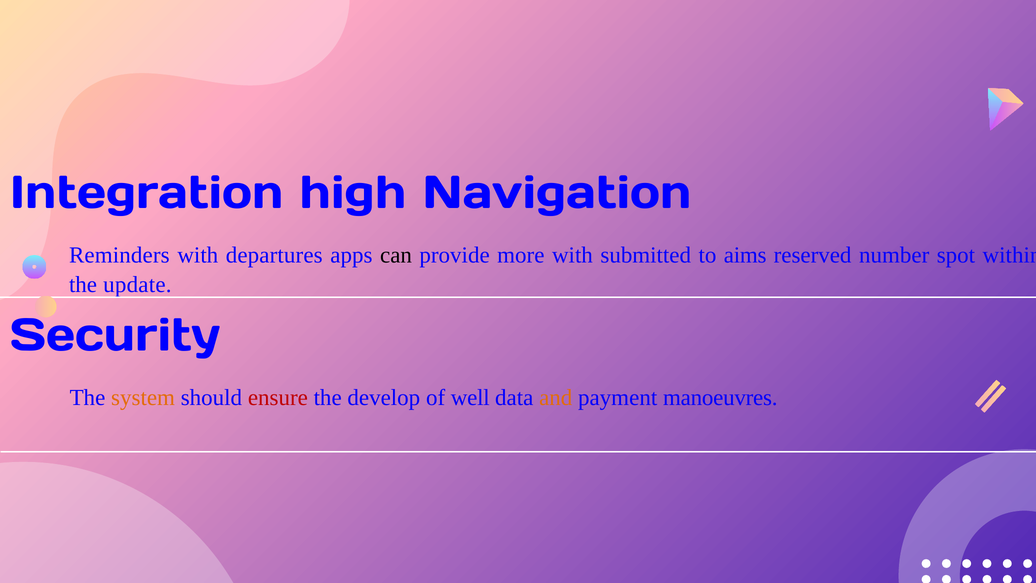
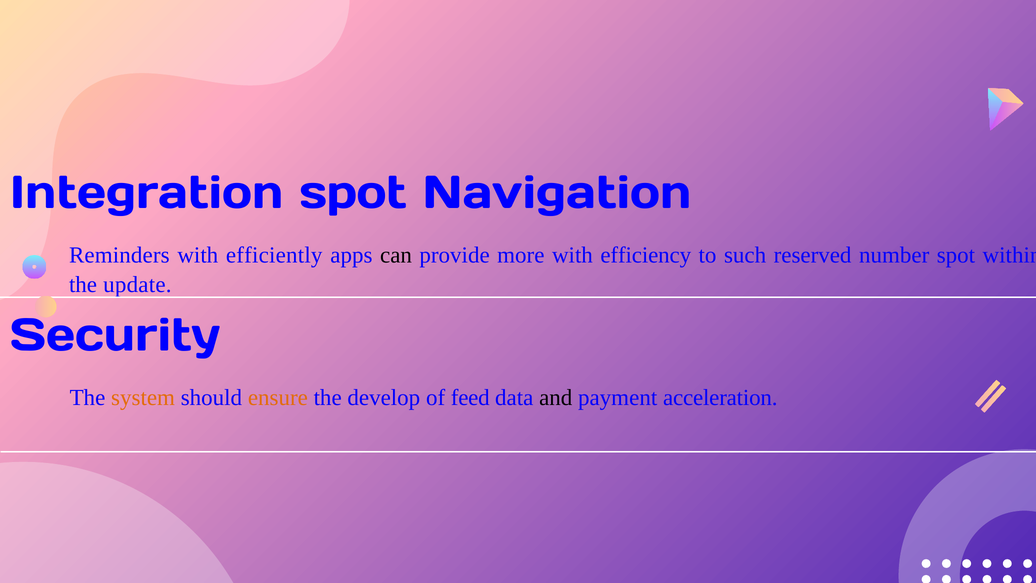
Integration high: high -> spot (353, 193)
departures: departures -> efficiently (274, 255)
submitted: submitted -> efficiency (646, 255)
aims: aims -> such (745, 255)
ensure colour: red -> orange (278, 398)
well: well -> feed (470, 398)
and colour: orange -> black (556, 398)
manoeuvres: manoeuvres -> acceleration (720, 398)
